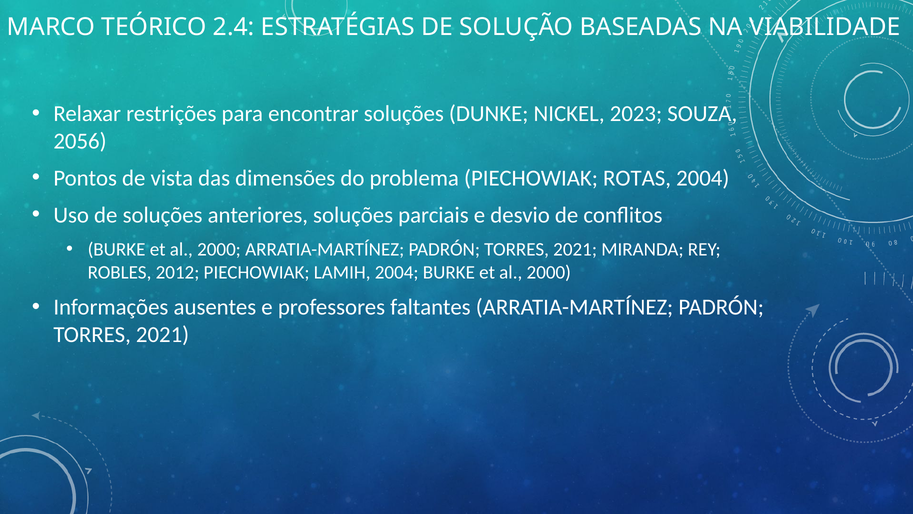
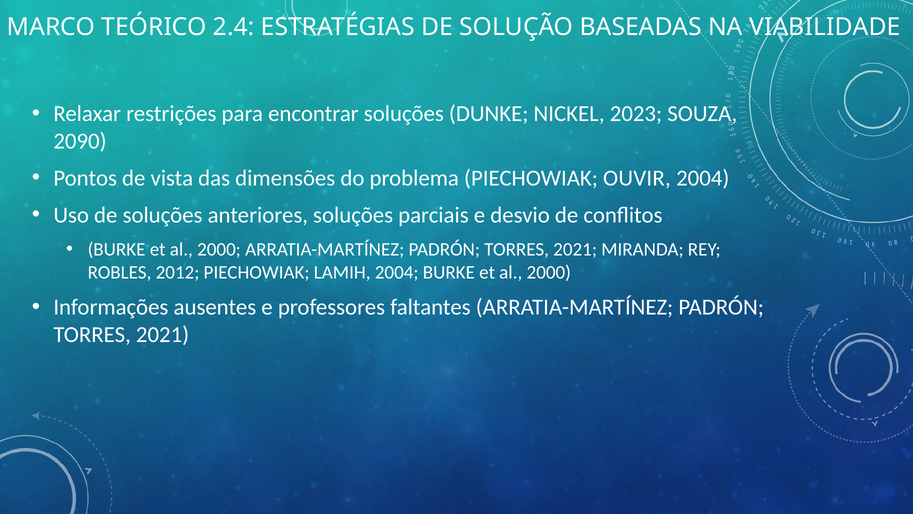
2056: 2056 -> 2090 (80, 141)
ROTAS: ROTAS -> OUVIR (637, 178)
